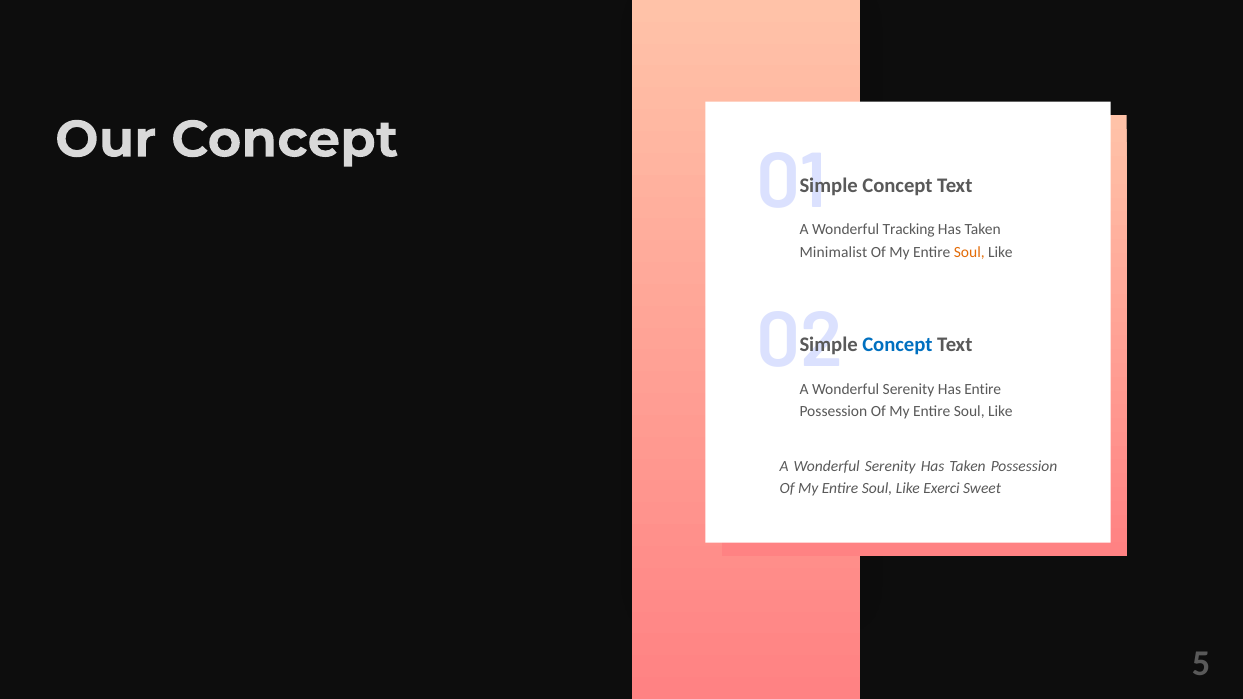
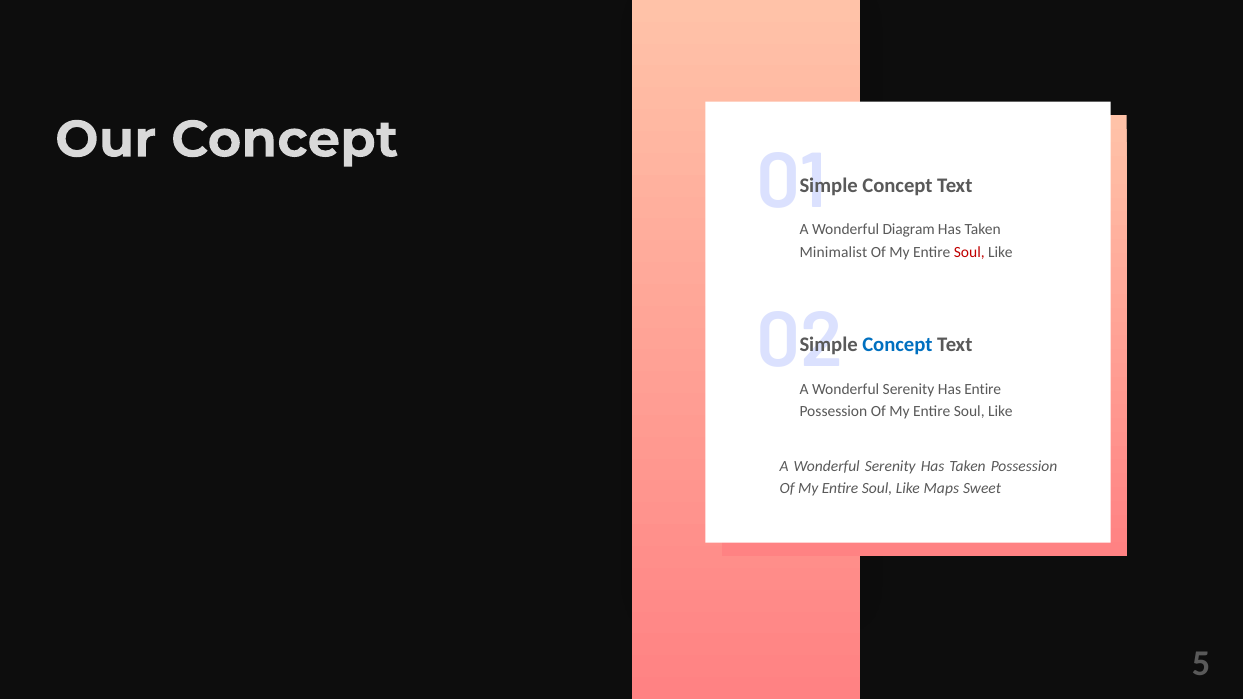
Tracking: Tracking -> Diagram (909, 230)
Soul colour: orange -> red (969, 252)
Exerci: Exerci -> Maps (941, 489)
